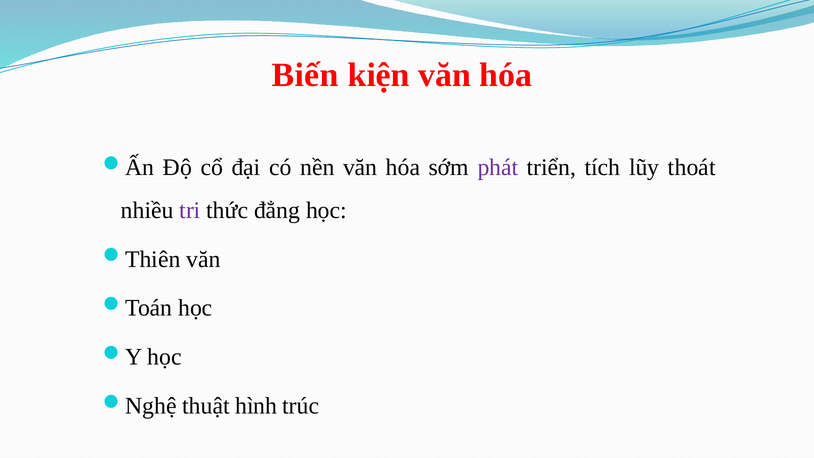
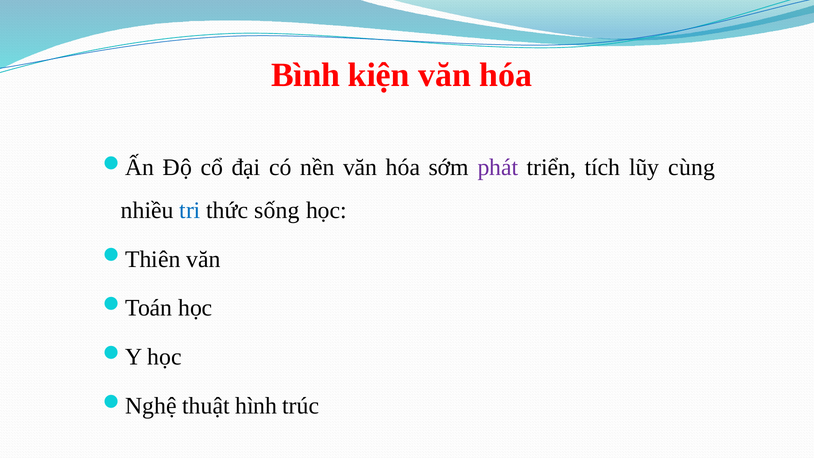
Biến: Biến -> Bình (306, 75)
thoát: thoát -> cùng (692, 167)
tri colour: purple -> blue (190, 210)
đẳng: đẳng -> sống (277, 210)
